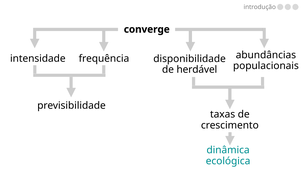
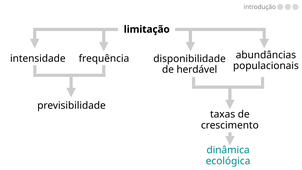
converge: converge -> limitação (147, 29)
